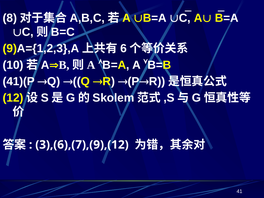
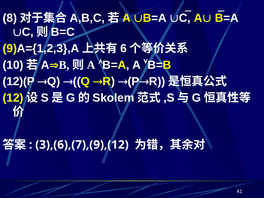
41)(P: 41)(P -> 12)(P (19, 81)
